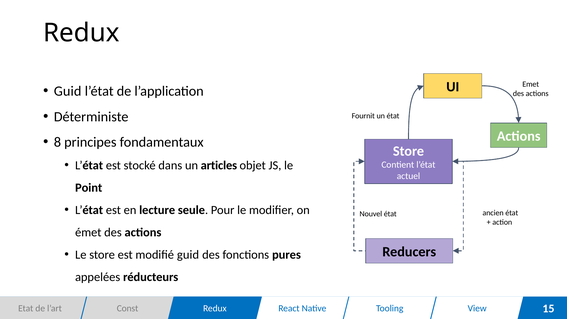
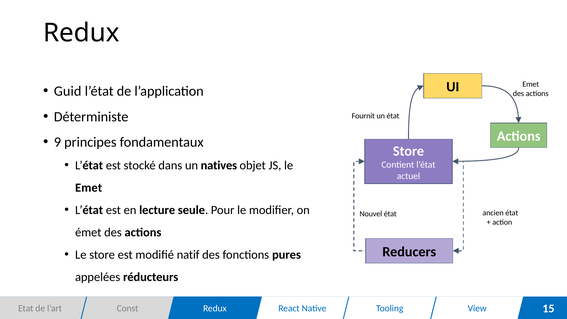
8: 8 -> 9 (57, 142)
articles: articles -> natives (219, 165)
Point: Point -> Emet (89, 188)
modifié guid: guid -> natif (188, 255)
